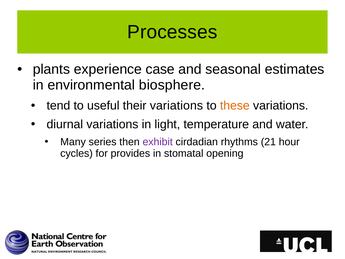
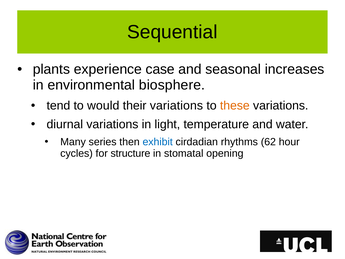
Processes: Processes -> Sequential (172, 32)
estimates: estimates -> increases (295, 69)
useful: useful -> would (103, 106)
exhibit colour: purple -> blue (158, 142)
21: 21 -> 62 (268, 142)
provides: provides -> structure (130, 153)
